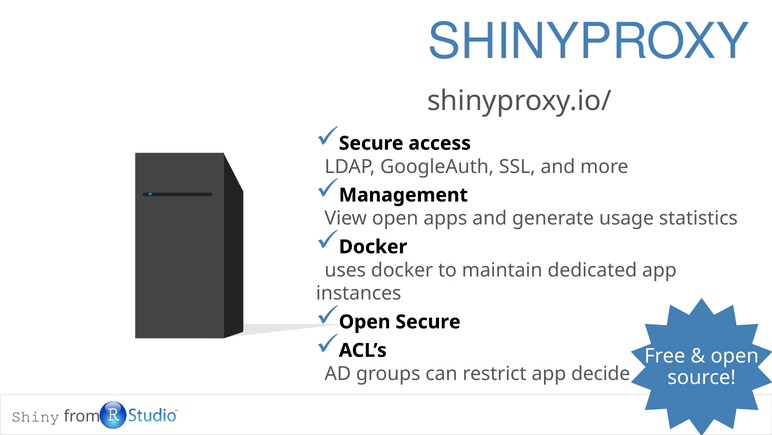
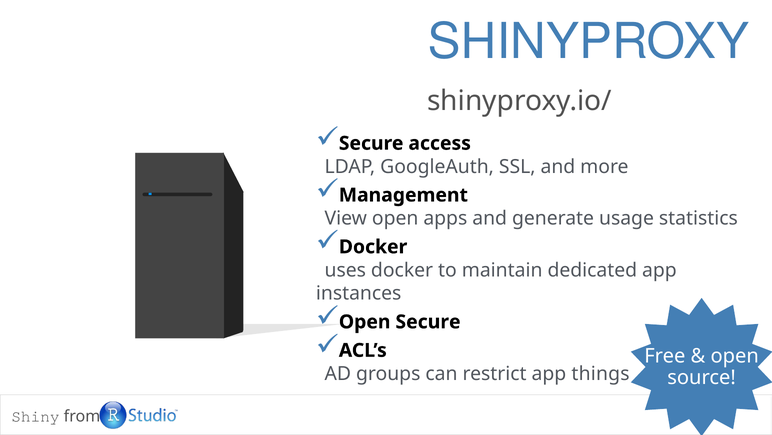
decide: decide -> things (601, 373)
